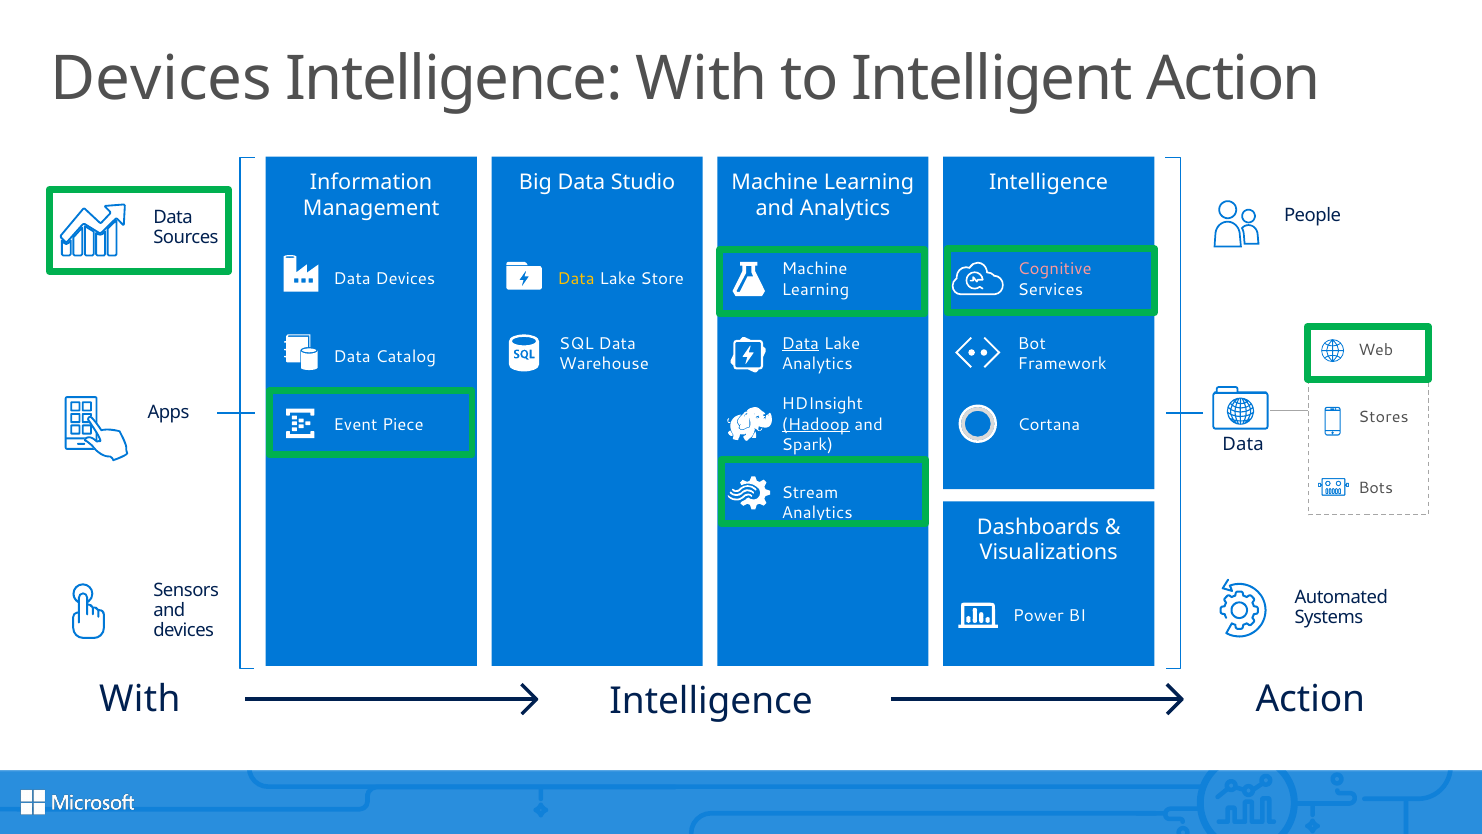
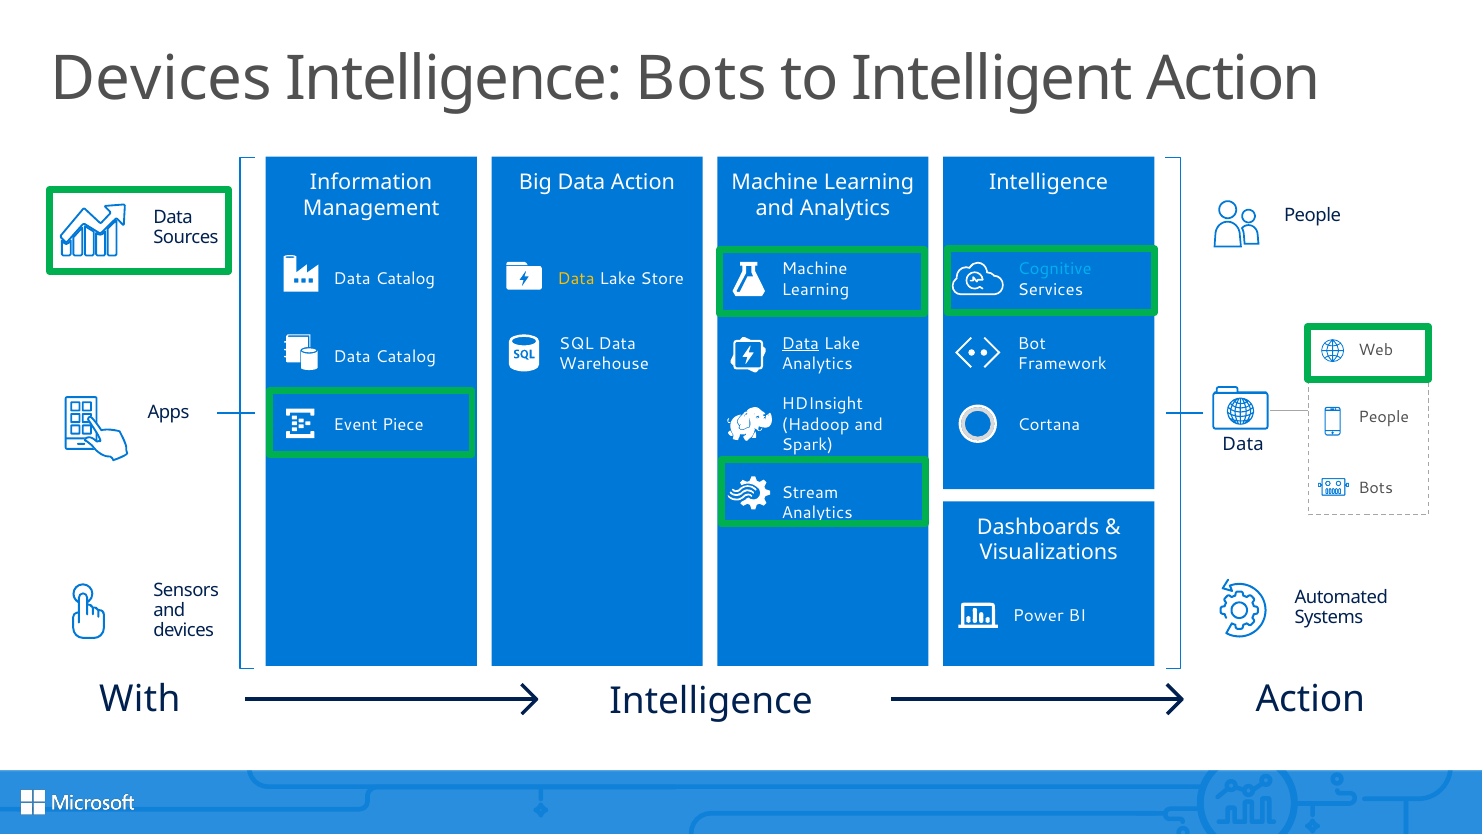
Intelligence With: With -> Bots (701, 79)
Data Studio: Studio -> Action (643, 182)
Cognitive colour: pink -> light blue (1055, 269)
Devices: Devices -> Catalog (405, 279)
Stores: Stores -> People (1384, 417)
Hadoop underline: present -> none (816, 424)
